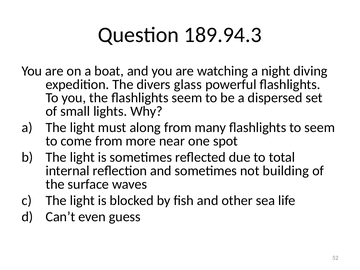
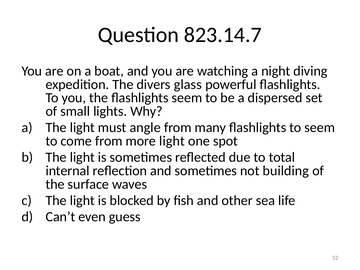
189.94.3: 189.94.3 -> 823.14.7 (223, 35)
along: along -> angle (145, 128)
more near: near -> light (172, 141)
